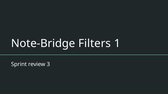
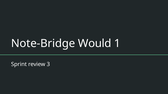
Filters: Filters -> Would (95, 44)
